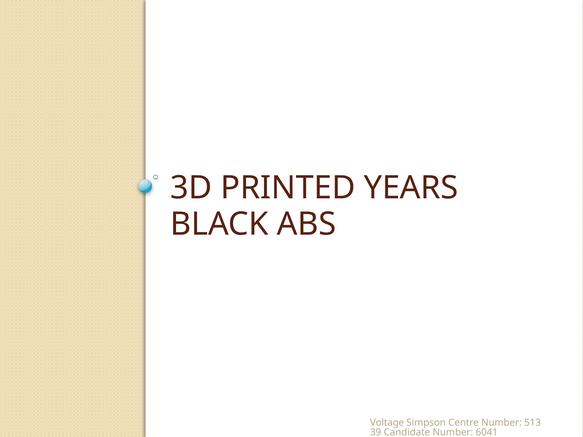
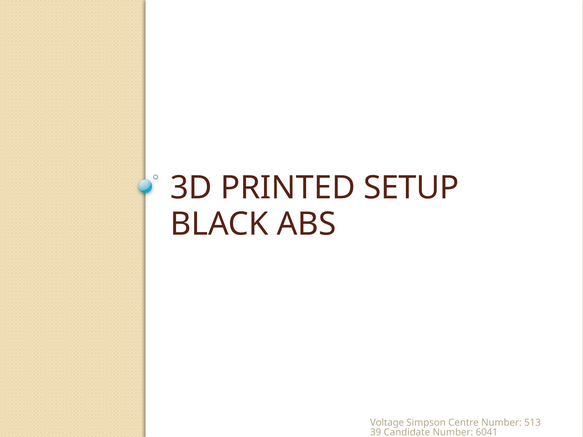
YEARS: YEARS -> SETUP (411, 188)
